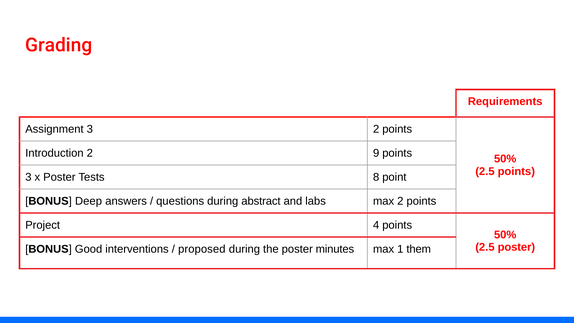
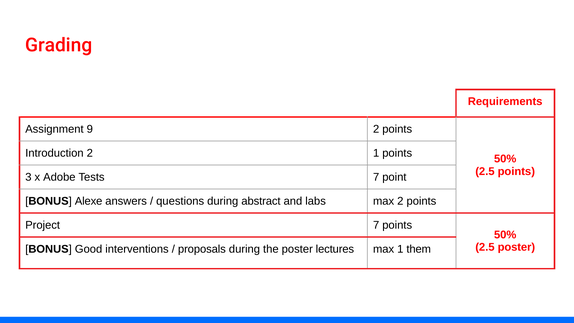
Assignment 3: 3 -> 9 (90, 129)
2 9: 9 -> 1 (376, 153)
x Poster: Poster -> Adobe (59, 177)
Tests 8: 8 -> 7 (376, 177)
Deep: Deep -> Alexe (89, 201)
Project 4: 4 -> 7 (376, 225)
proposed: proposed -> proposals (202, 249)
minutes: minutes -> lectures (335, 249)
